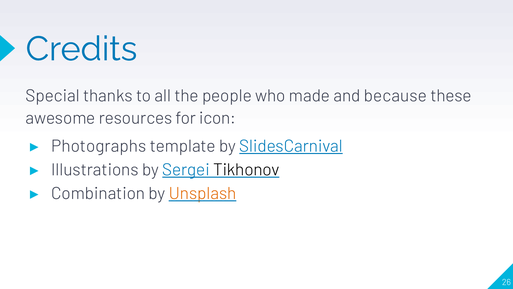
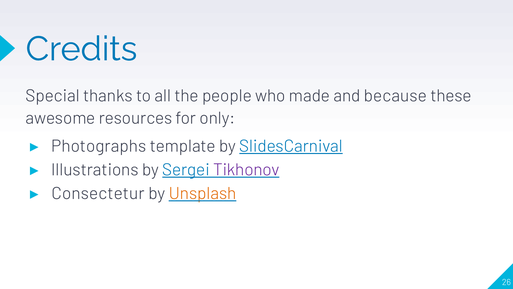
icon: icon -> only (217, 118)
Tikhonov colour: black -> purple (246, 170)
Combination: Combination -> Consectetur (98, 193)
